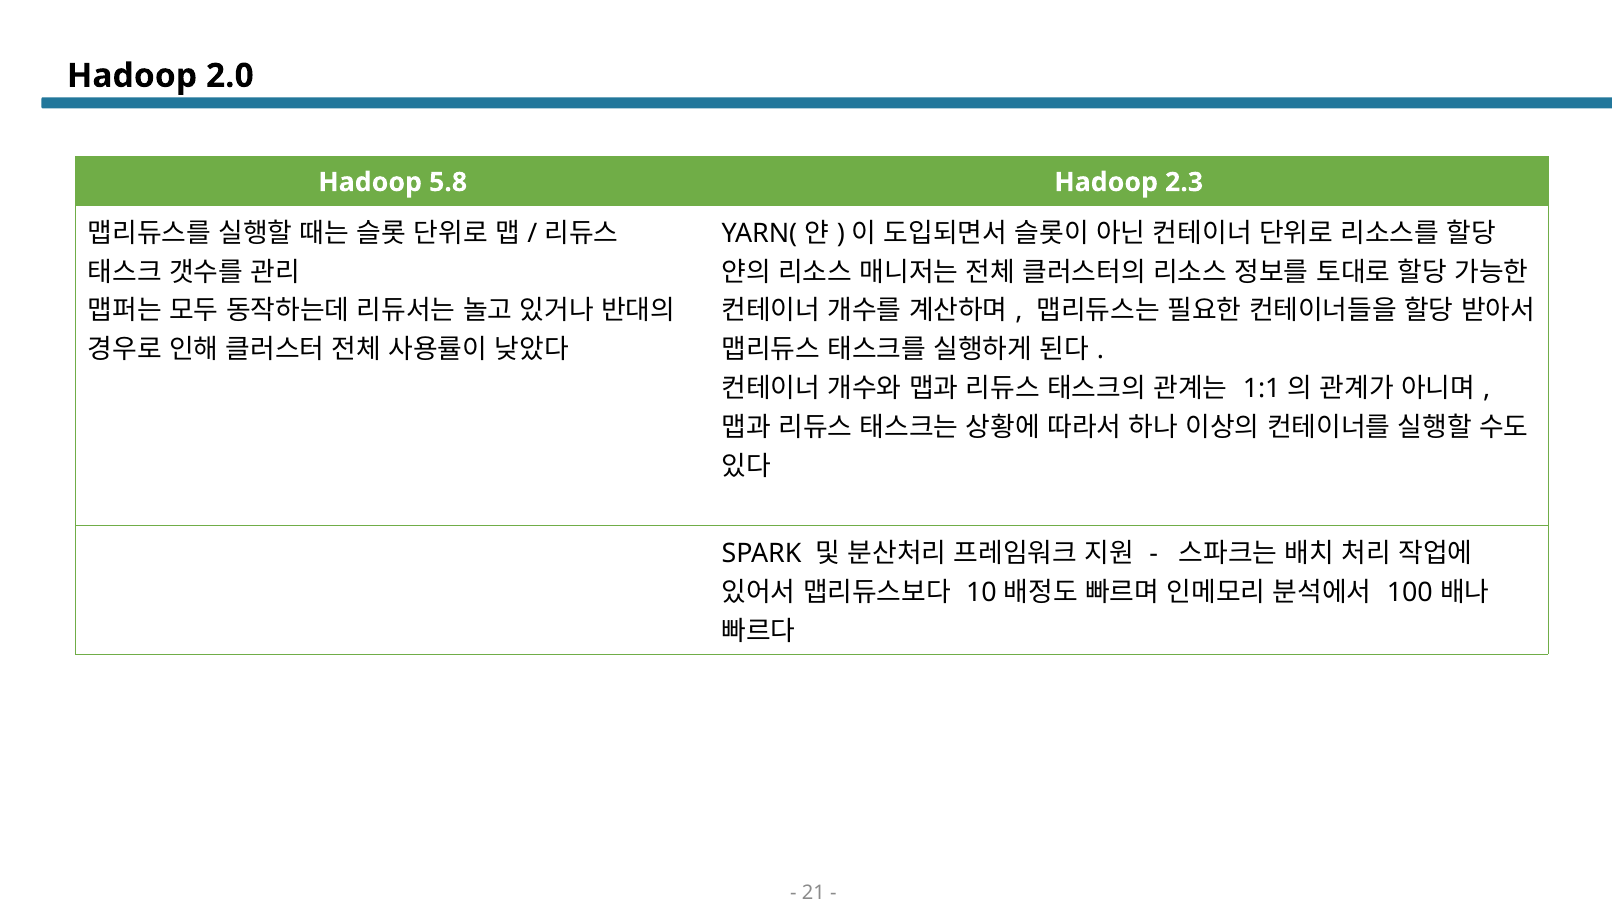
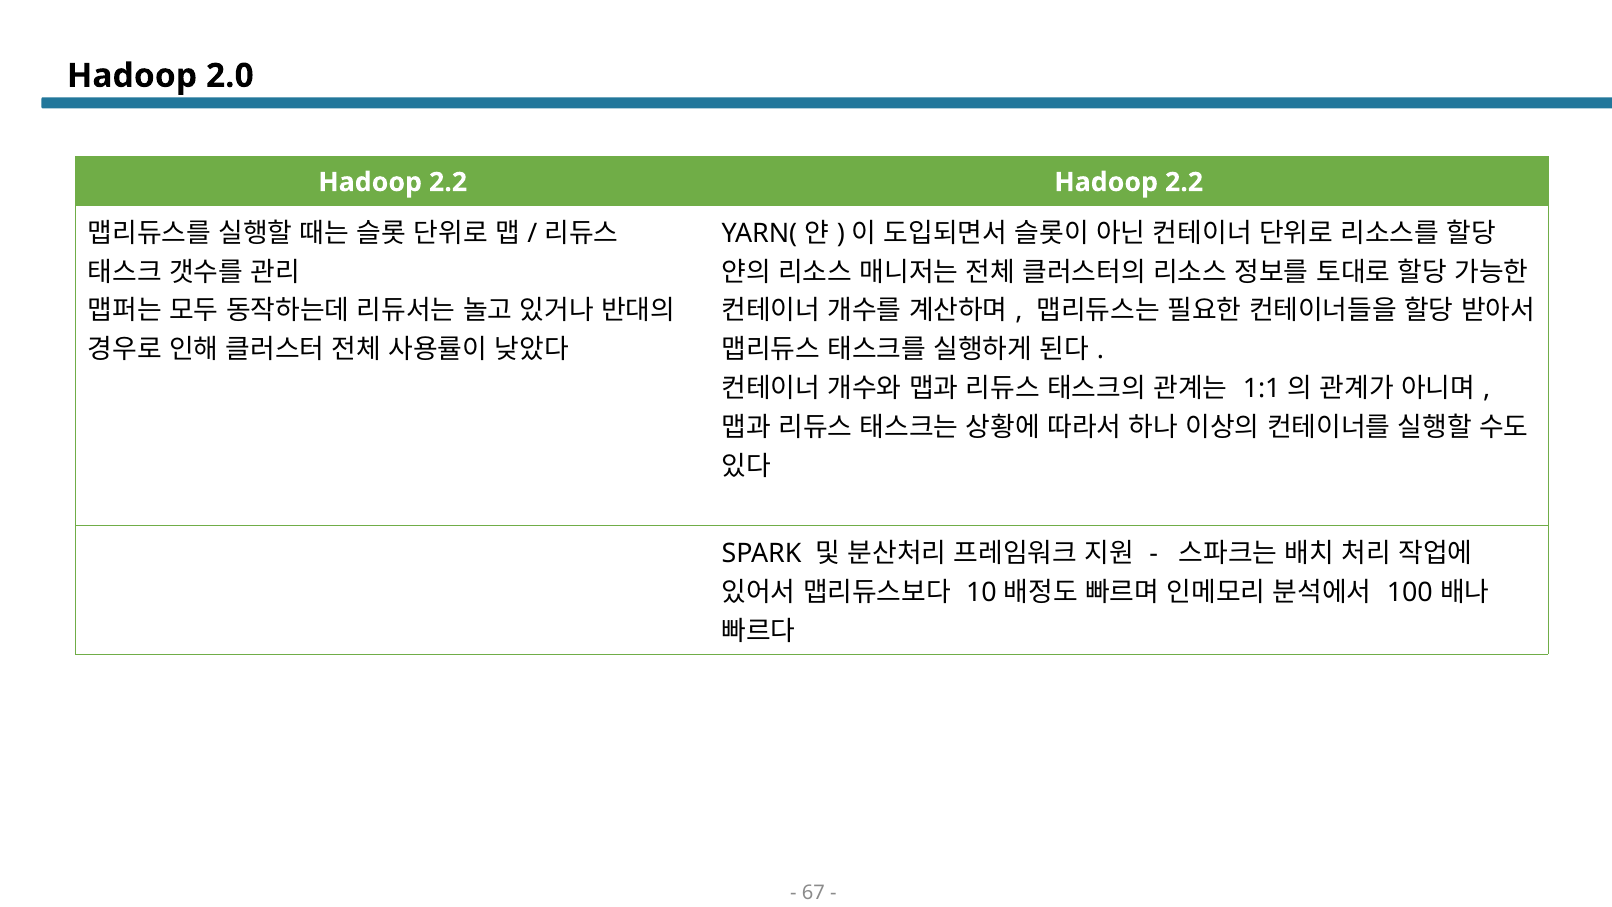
5.8: 5.8 -> 2.2 (448, 182)
2.3: 2.3 -> 2.2 (1184, 182)
21: 21 -> 67 (813, 892)
